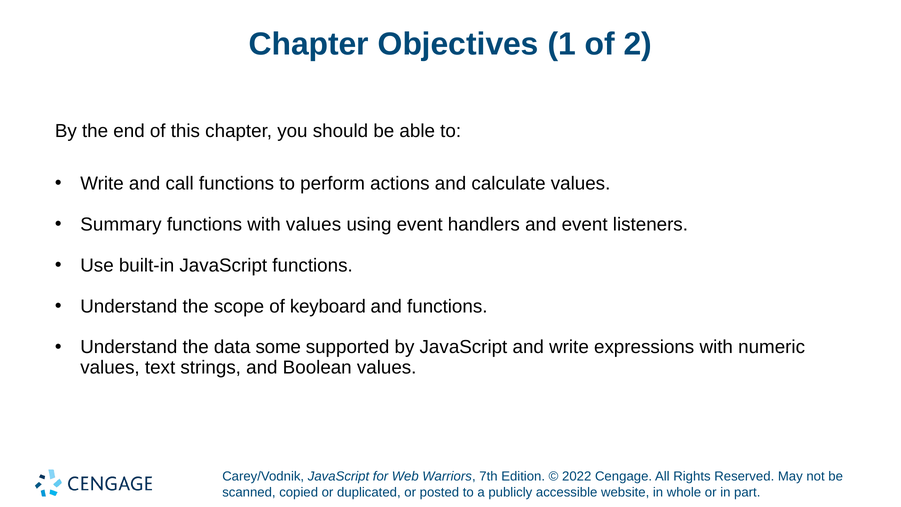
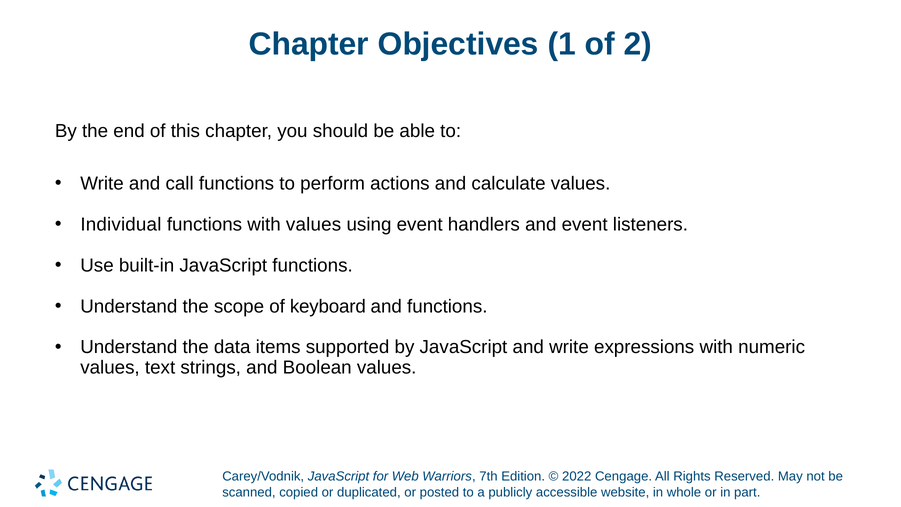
Summary: Summary -> Individual (121, 224)
some: some -> items (278, 347)
